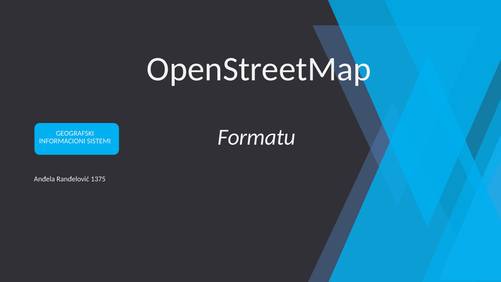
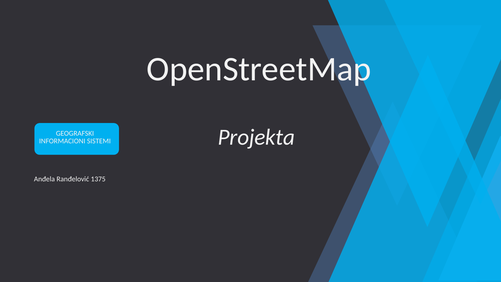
Formatu: Formatu -> Projekta (256, 137)
